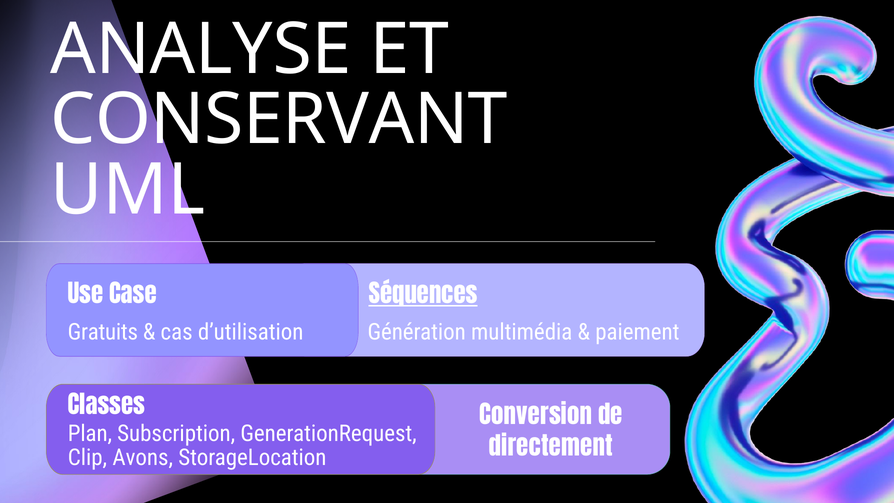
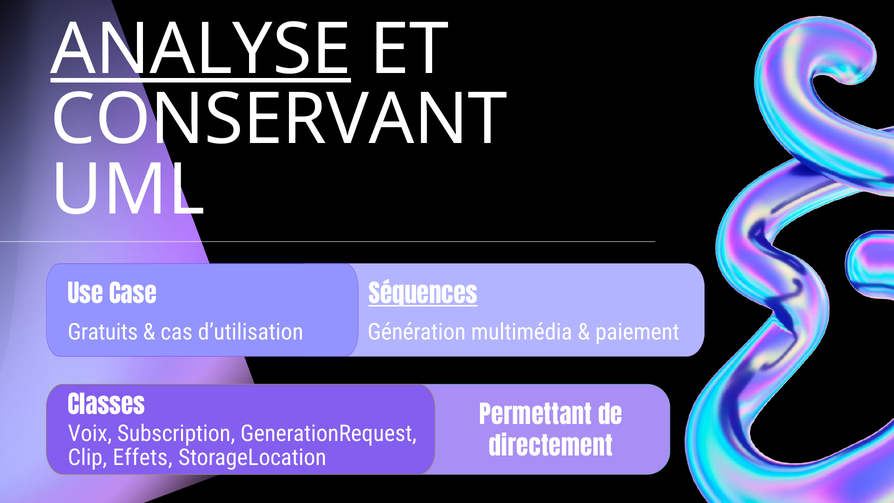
ANALYSE underline: none -> present (201, 50)
Conversion: Conversion -> Permettant (536, 416)
Plan: Plan -> Voix (90, 434)
Avons: Avons -> Effets (143, 458)
